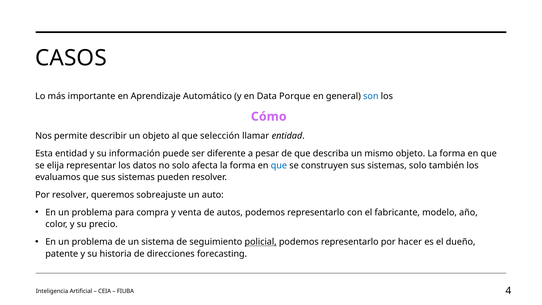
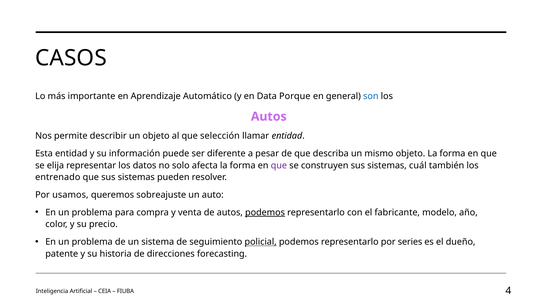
Cómo: Cómo -> Autos (269, 117)
que colour: blue -> purple (279, 165)
sistemas solo: solo -> cuál (418, 165)
evaluamos: evaluamos -> entrenado (58, 177)
Por resolver: resolver -> usamos (70, 195)
podemos underline: none -> present (265, 212)
hacer: hacer -> series (410, 242)
